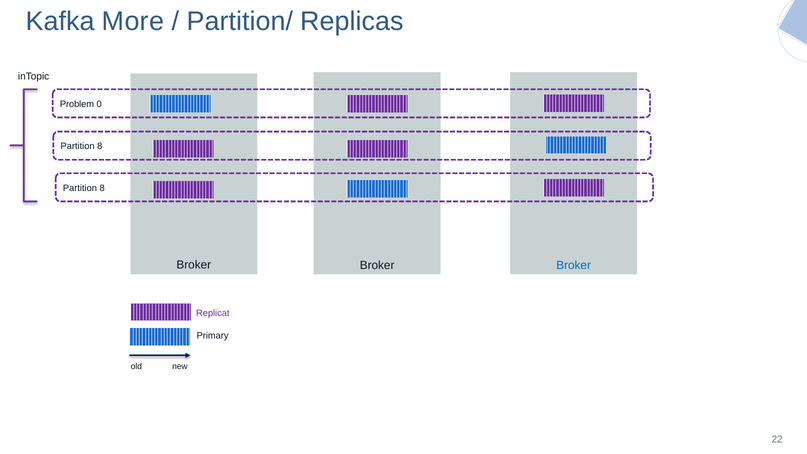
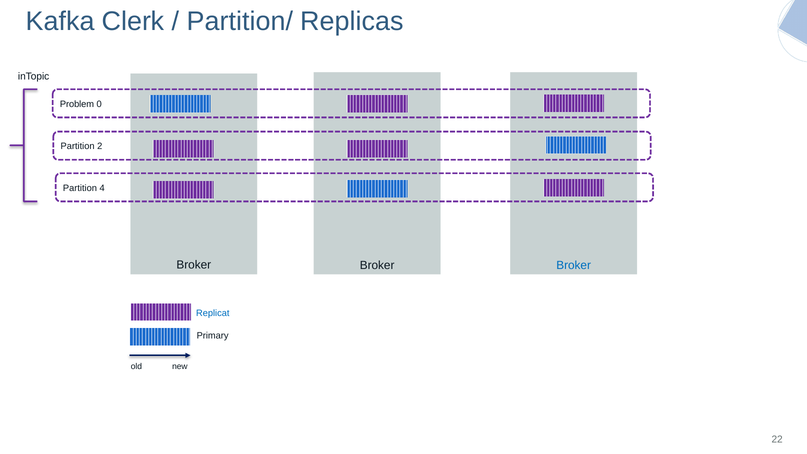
More: More -> Clerk (133, 22)
8: 8 -> 2 (100, 146)
8: 8 -> 4 (102, 188)
Replicat colour: purple -> blue (213, 313)
